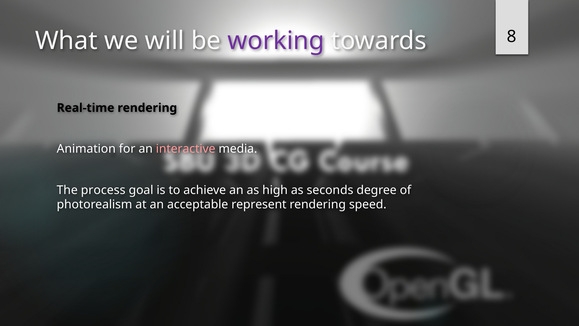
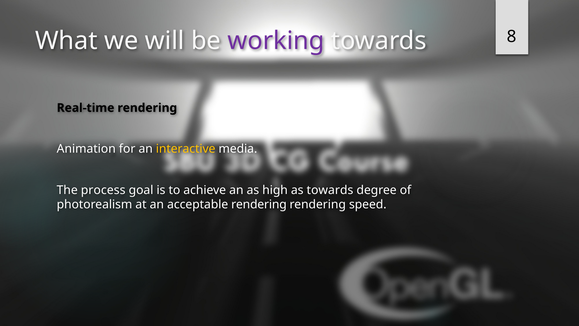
interactive colour: pink -> yellow (186, 149)
as seconds: seconds -> towards (330, 190)
acceptable represent: represent -> rendering (259, 204)
